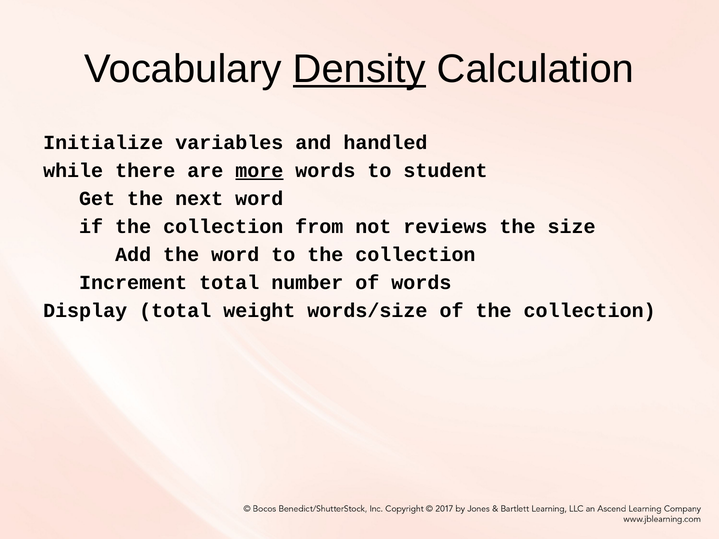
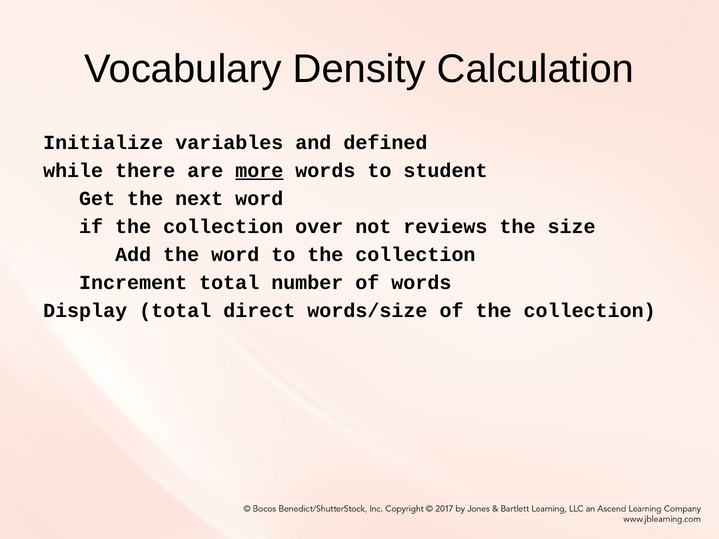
Density underline: present -> none (359, 69)
handled: handled -> defined (385, 143)
from: from -> over (319, 227)
weight: weight -> direct (259, 311)
